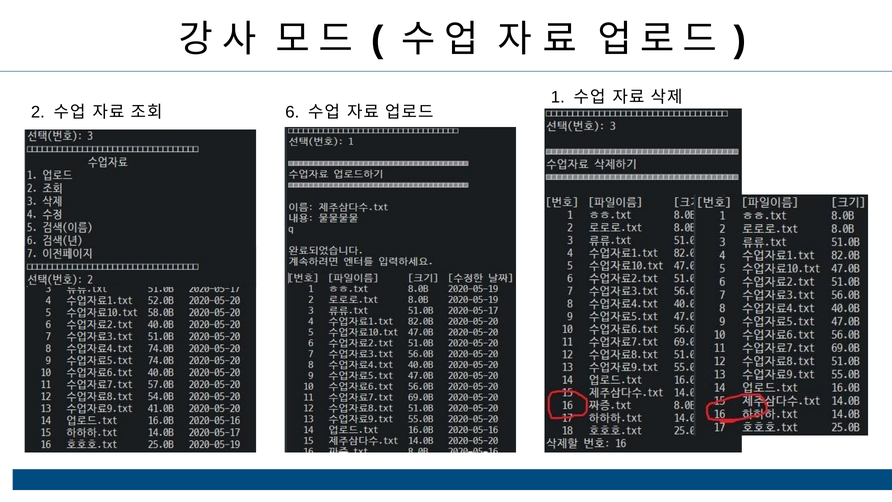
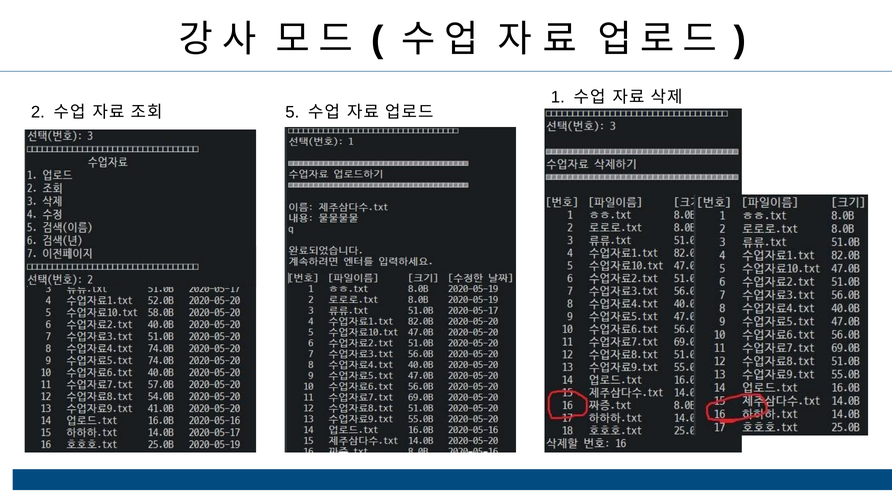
6: 6 -> 5 (292, 112)
